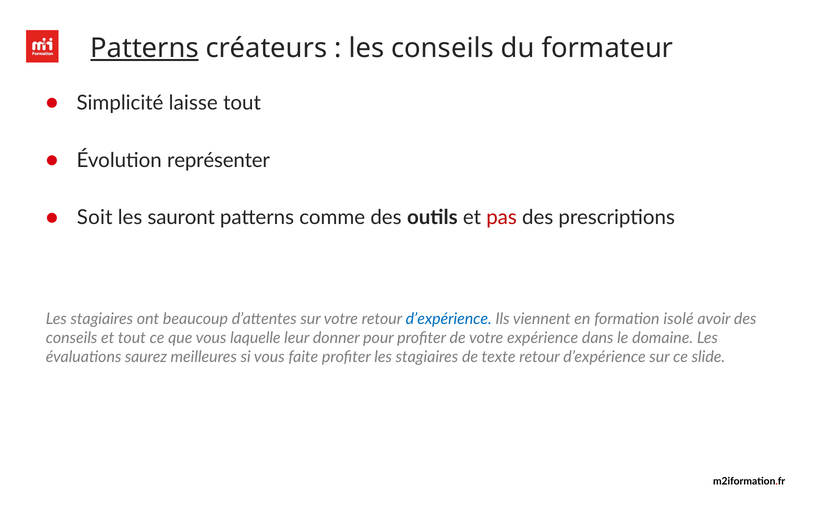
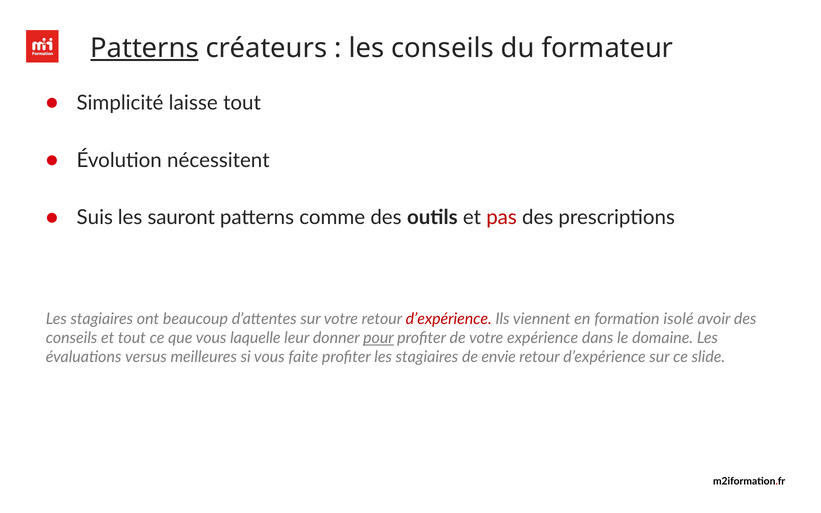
représenter: représenter -> nécessitent (218, 160)
Soit: Soit -> Suis (95, 218)
d’expérience colour: blue -> red (449, 319)
pour underline: none -> present (378, 338)
saurez: saurez -> versus (146, 357)
texte: texte -> envie (499, 357)
